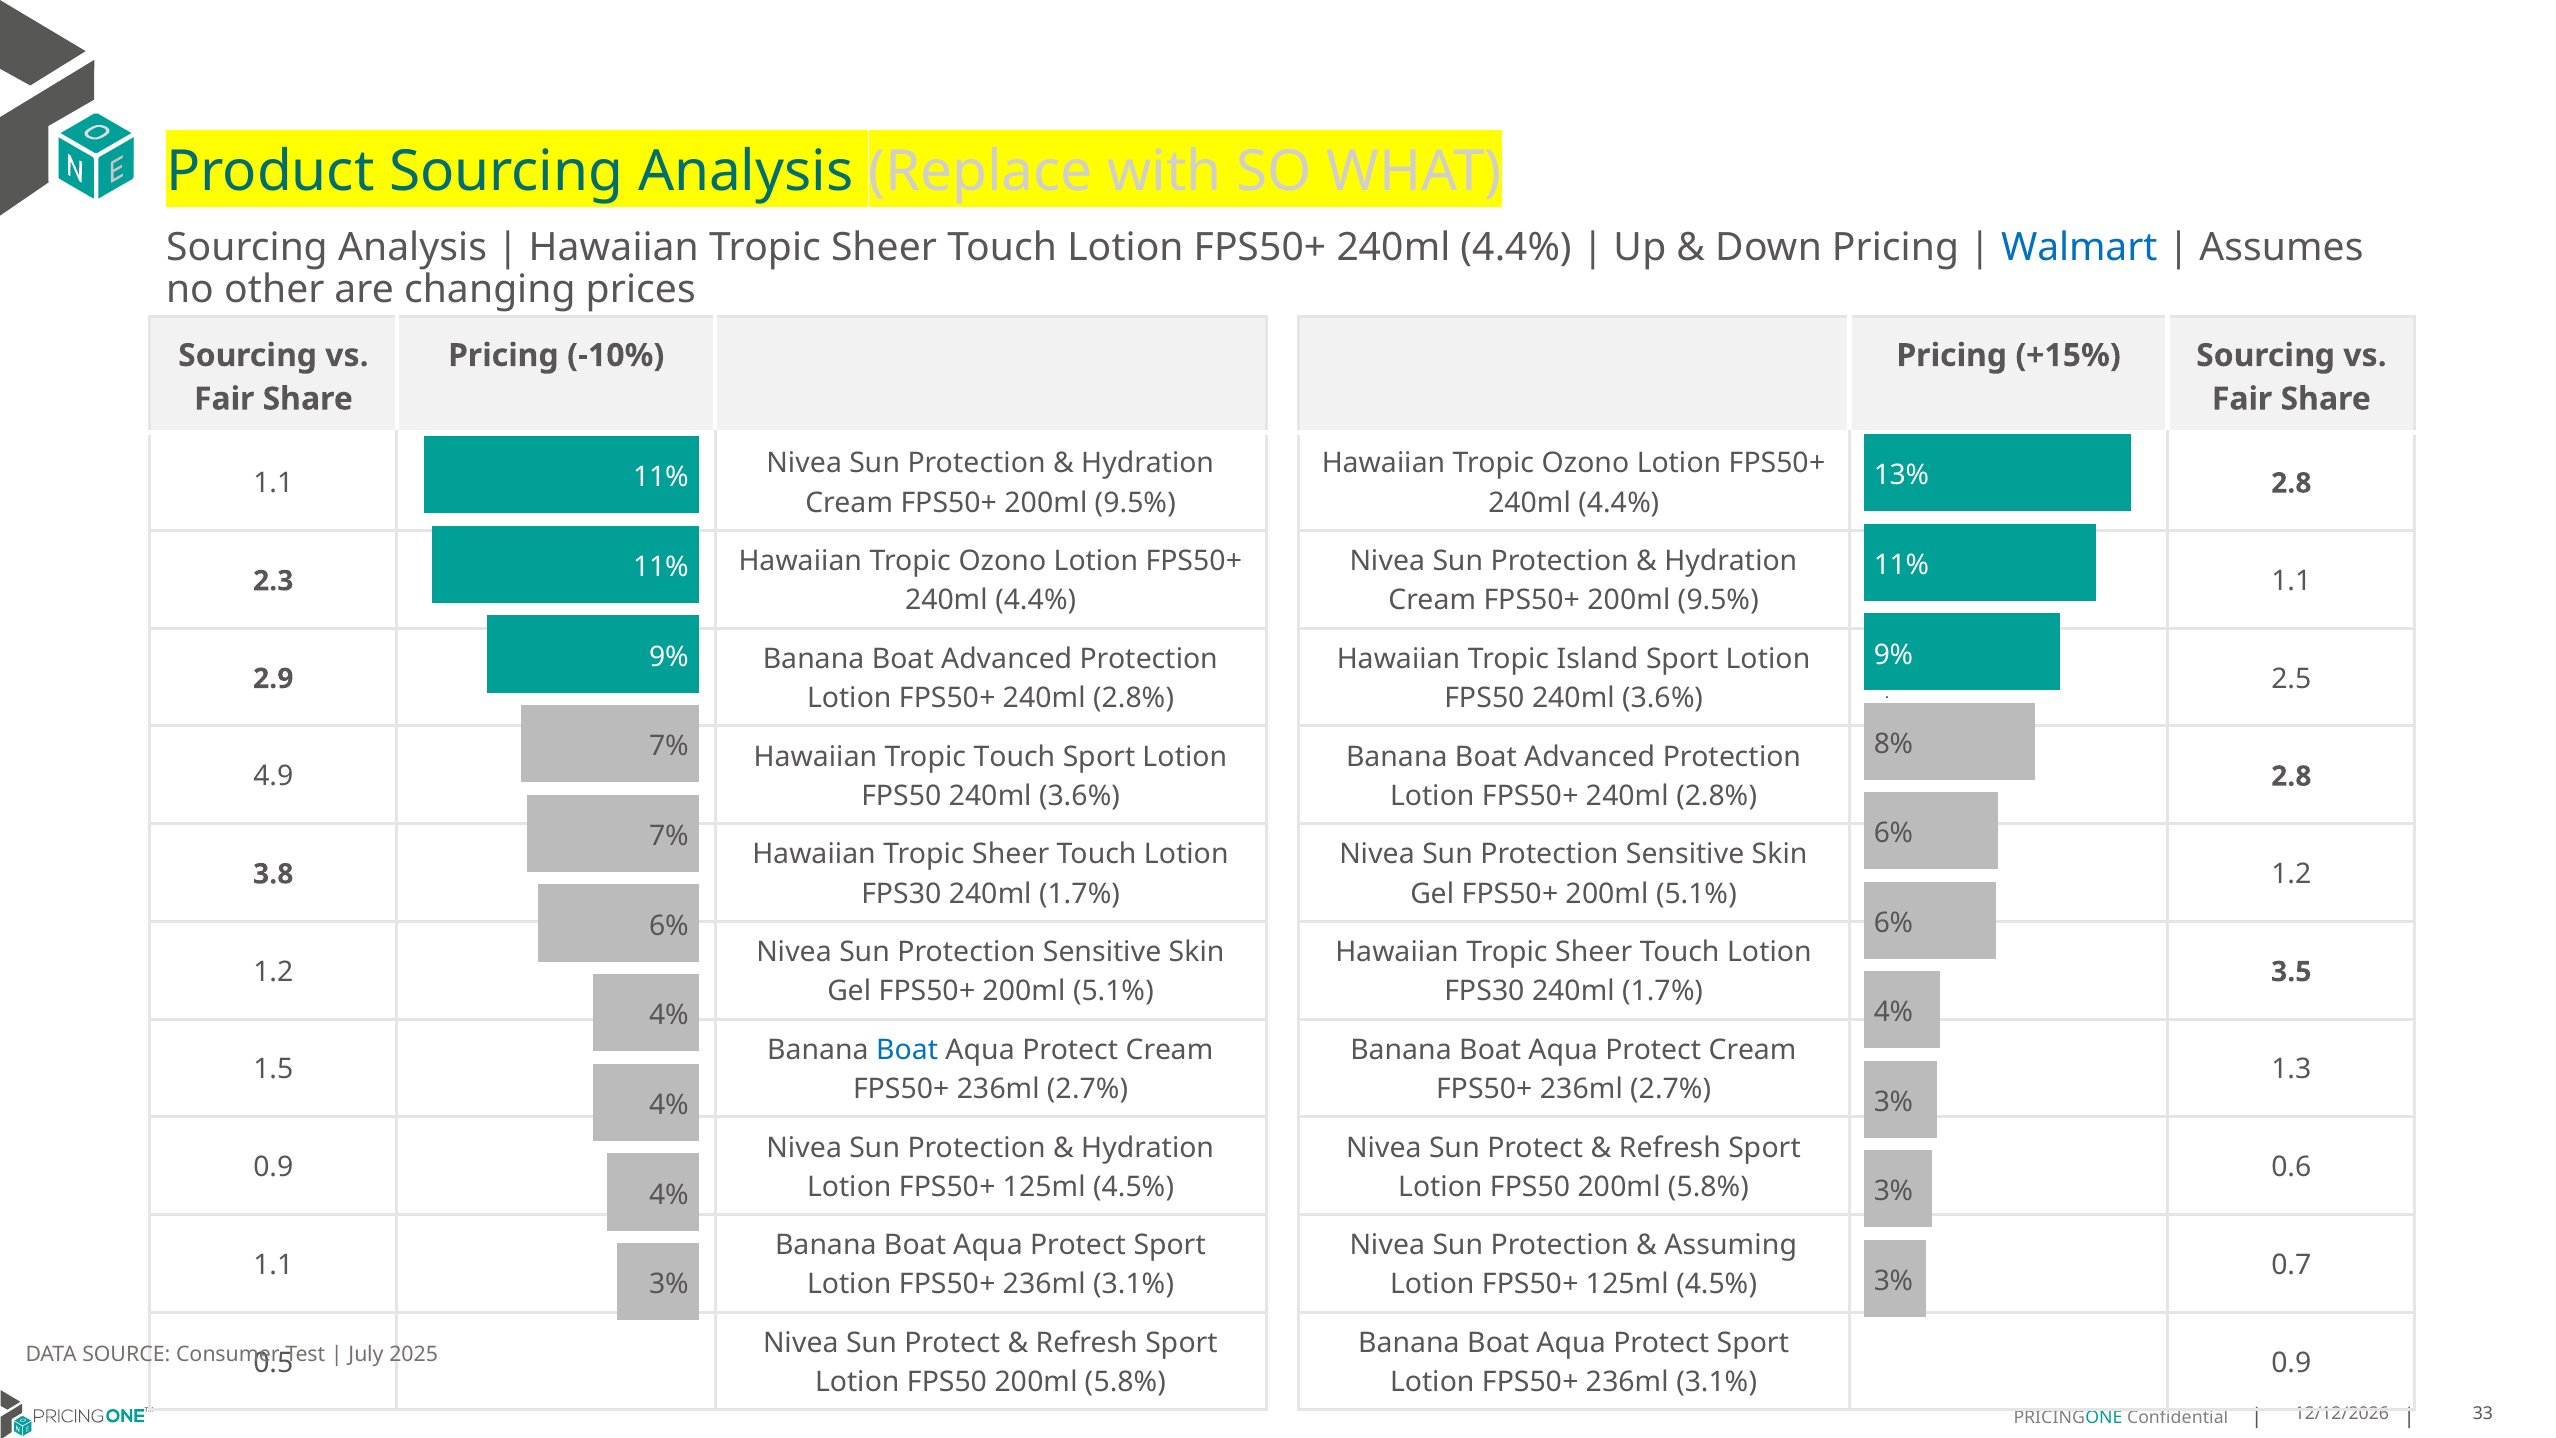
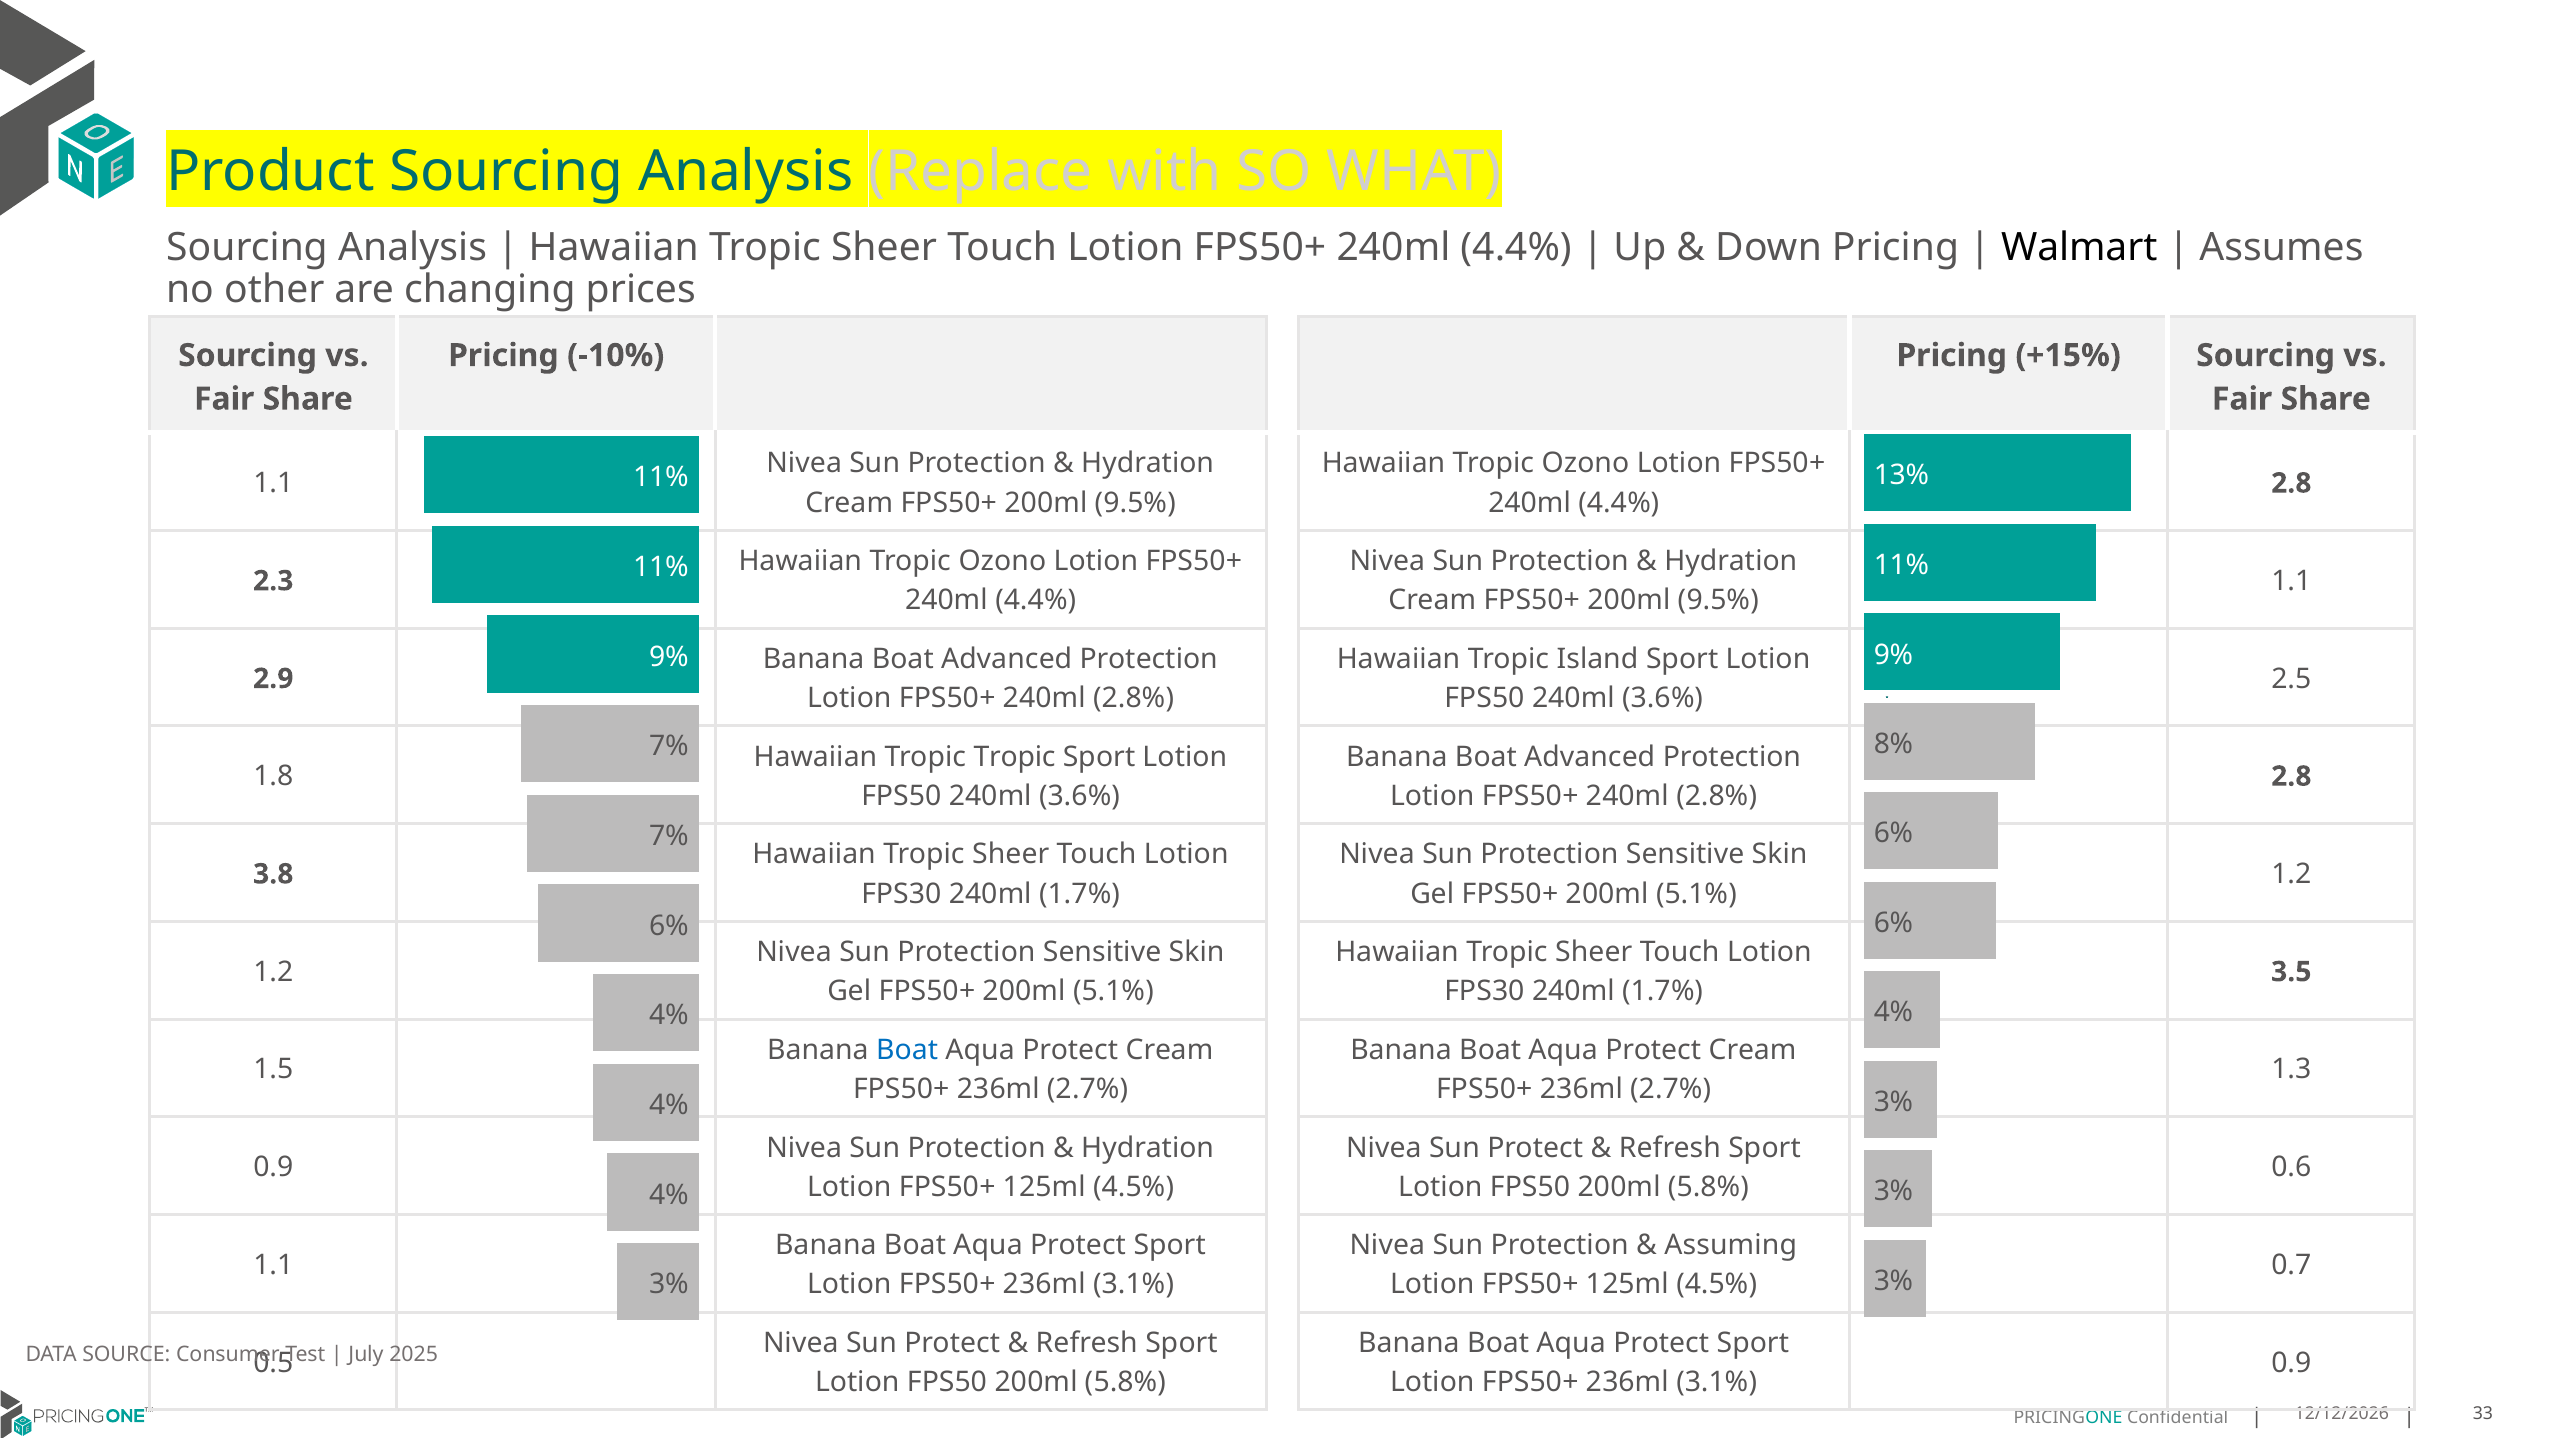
Walmart colour: blue -> black (2079, 247)
Tropic Touch: Touch -> Tropic (1015, 757)
4.9: 4.9 -> 1.8 (273, 776)
